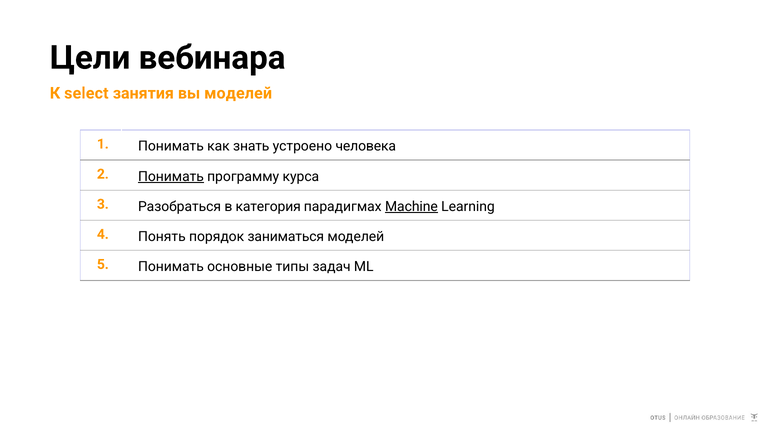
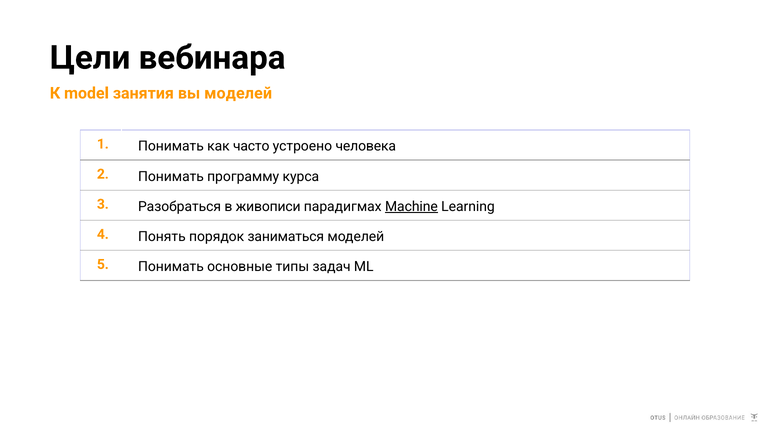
select: select -> model (86, 93)
знать: знать -> часто (251, 146)
Понимать underline: present -> none (171, 177)
категория: категория -> живописи (268, 207)
